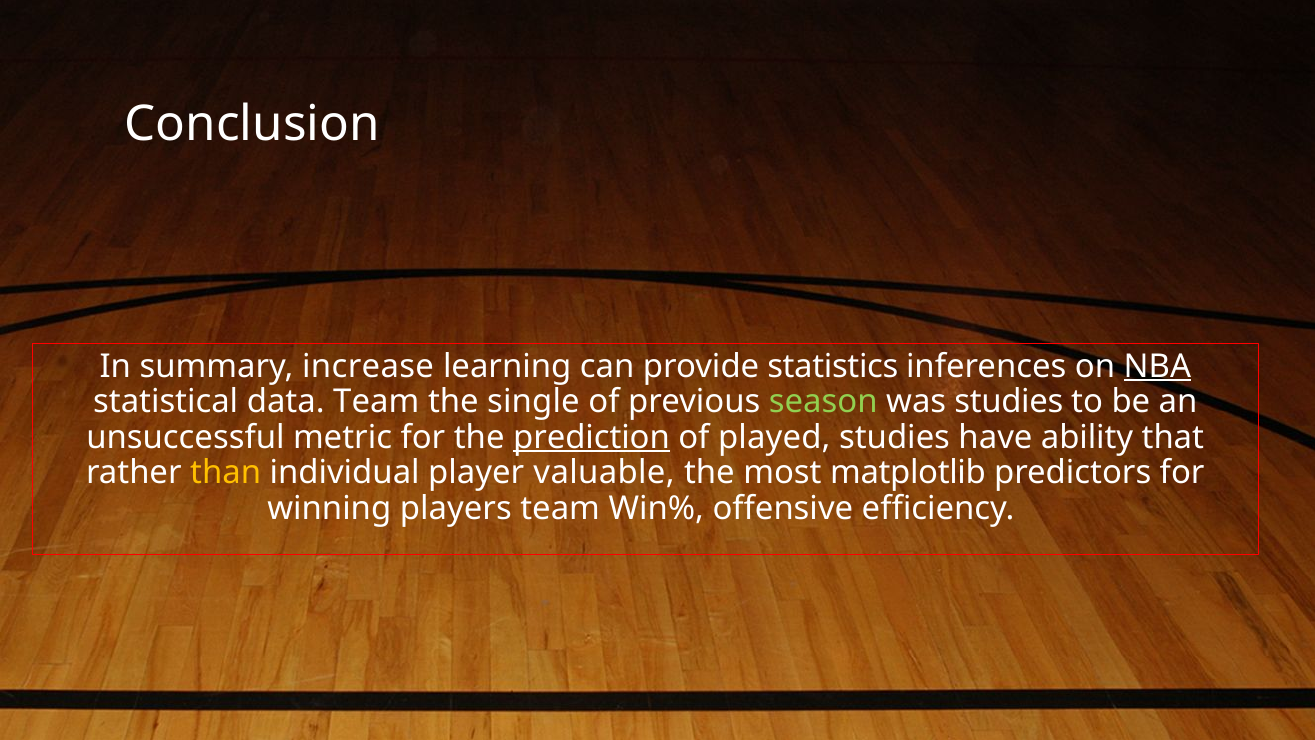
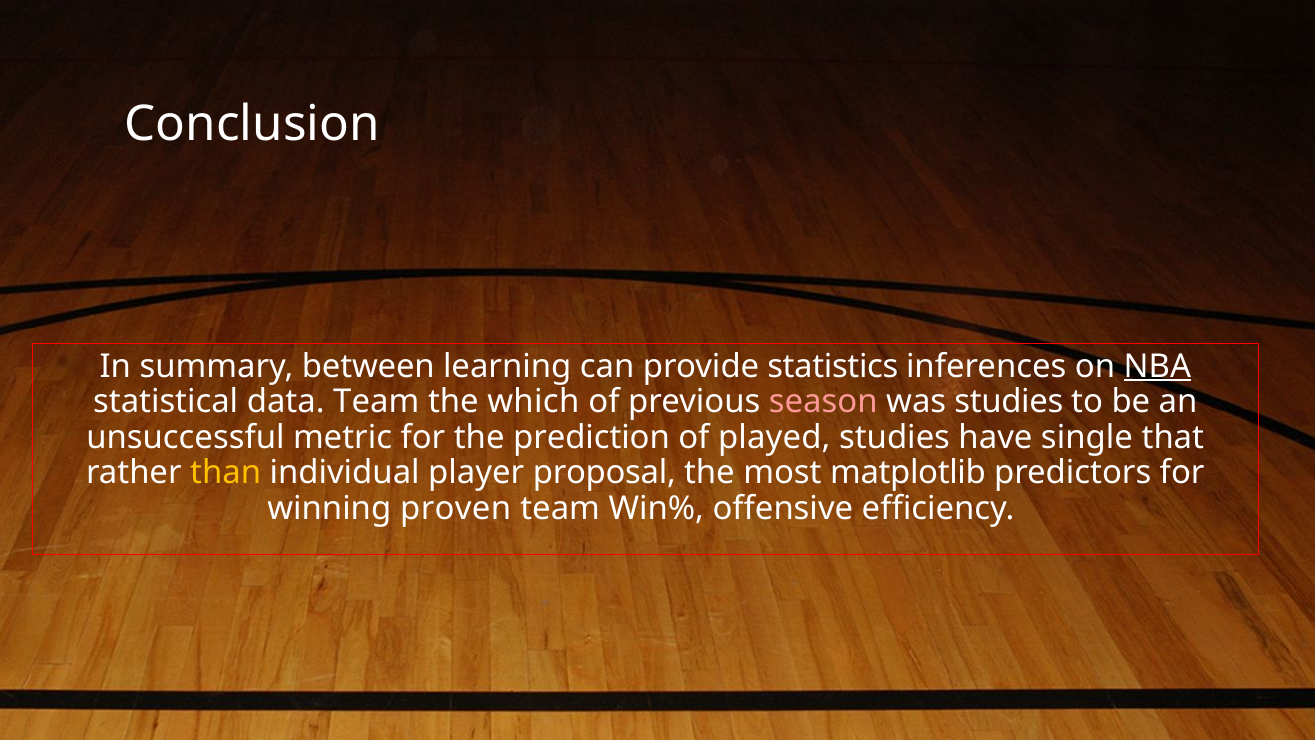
increase: increase -> between (368, 366)
single: single -> which (533, 402)
season colour: light green -> pink (823, 402)
prediction underline: present -> none (592, 437)
ability: ability -> single (1087, 437)
valuable: valuable -> proposal (604, 473)
players: players -> proven (456, 508)
